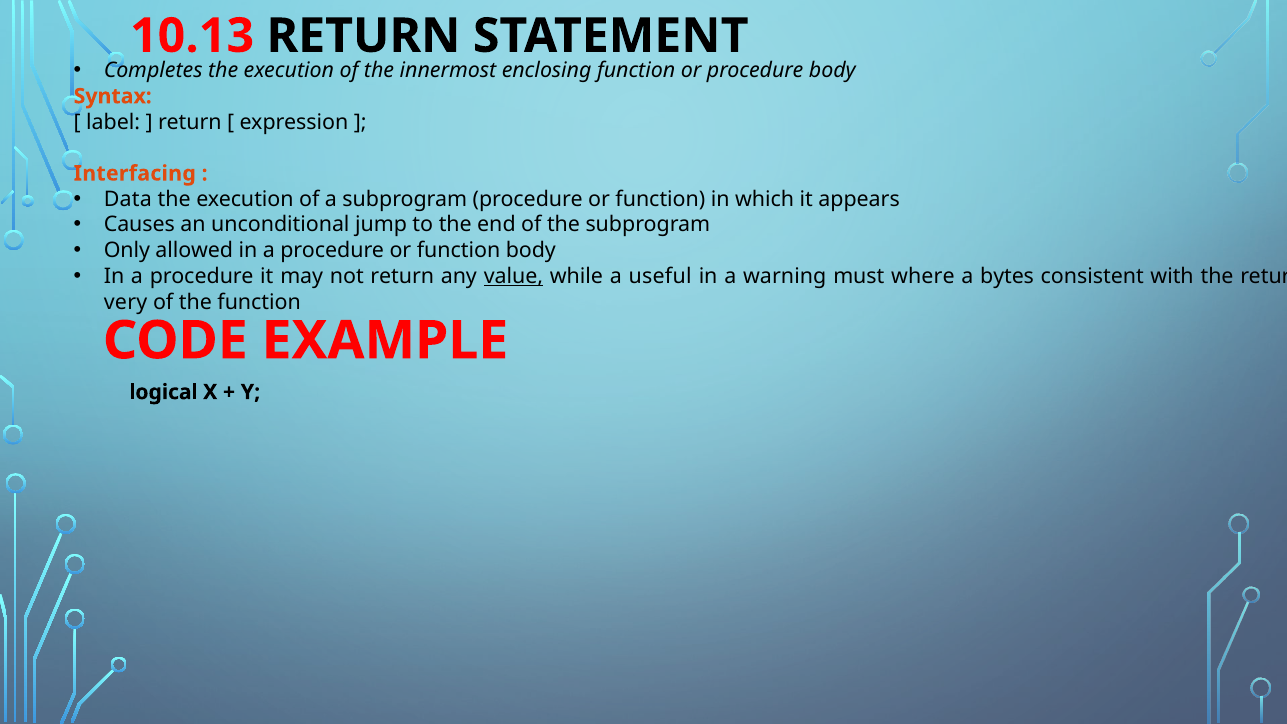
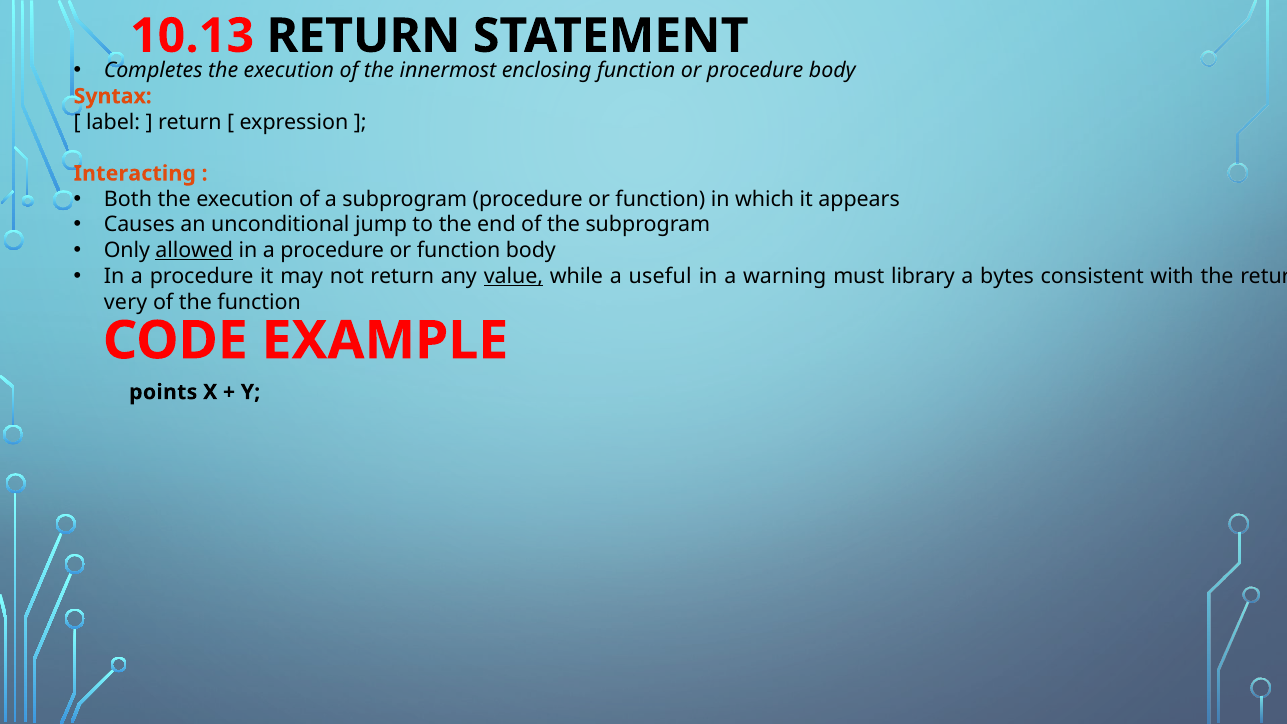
Interfacing: Interfacing -> Interacting (135, 173)
Data: Data -> Both (128, 199)
allowed underline: none -> present (194, 251)
where: where -> library (923, 276)
logical: logical -> points (163, 392)
